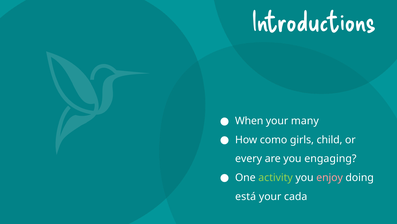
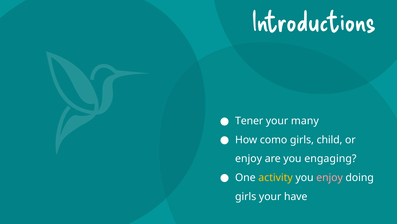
When: When -> Tener (249, 121)
every: every -> enjoy (249, 158)
activity colour: light green -> yellow (276, 177)
está: está -> girls (246, 196)
cada: cada -> have (296, 196)
